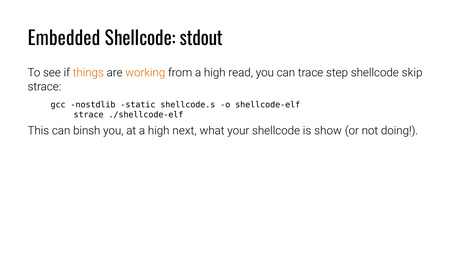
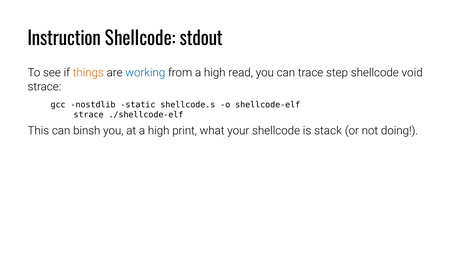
Embedded: Embedded -> Instruction (64, 39)
working colour: orange -> blue (145, 73)
skip: skip -> void (412, 73)
next: next -> print (185, 130)
show: show -> stack (328, 130)
